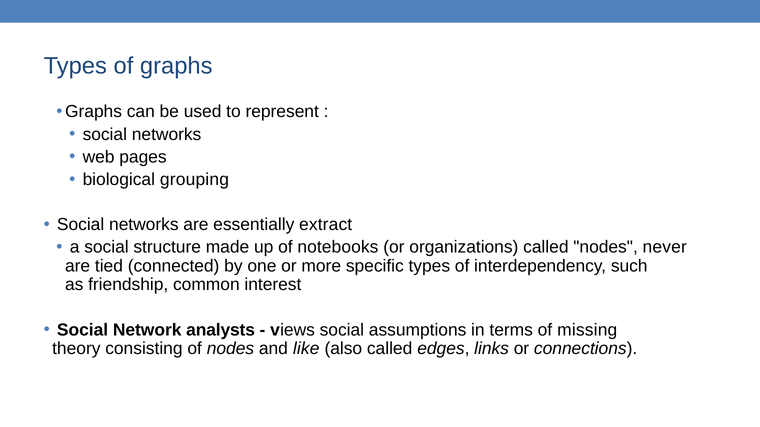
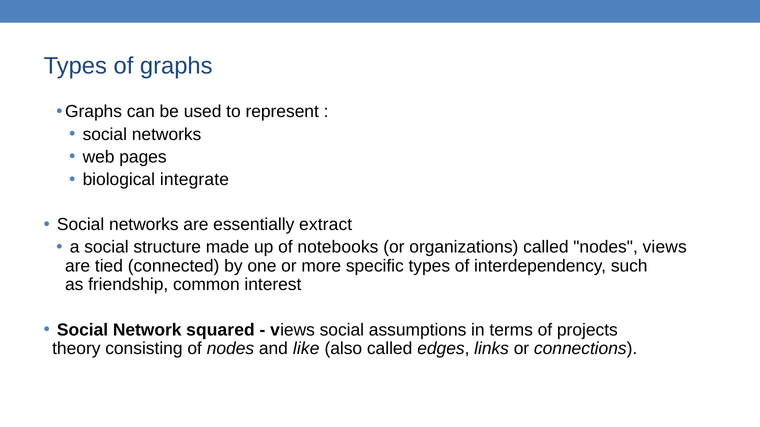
grouping: grouping -> integrate (194, 180)
nodes never: never -> views (665, 247)
analysts: analysts -> squared (220, 330)
missing: missing -> projects (587, 330)
